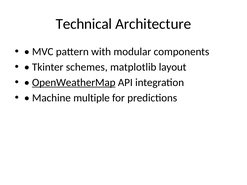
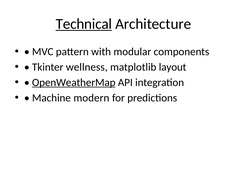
Technical underline: none -> present (84, 24)
schemes: schemes -> wellness (87, 67)
multiple: multiple -> modern (91, 98)
